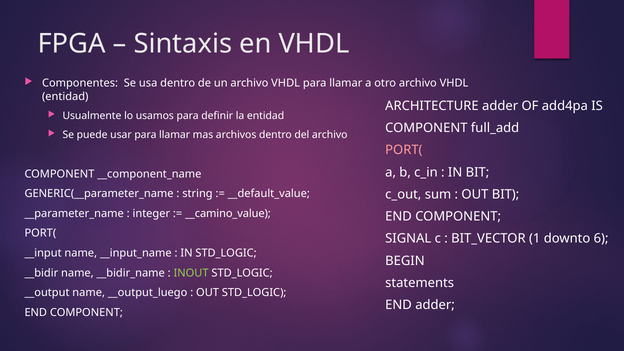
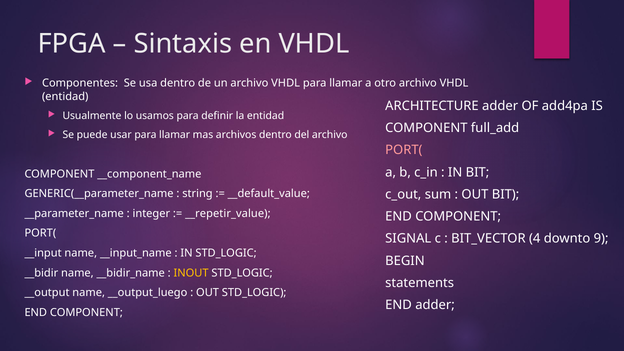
__camino_value: __camino_value -> __repetir_value (228, 214)
1: 1 -> 4 (535, 239)
6: 6 -> 9 (601, 239)
INOUT colour: light green -> yellow (191, 273)
